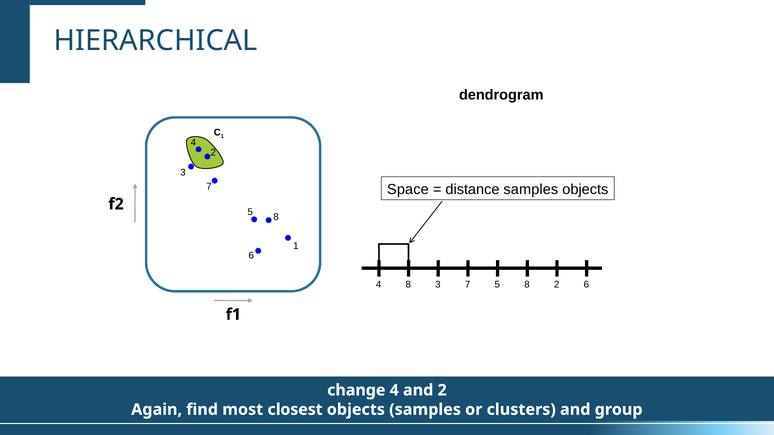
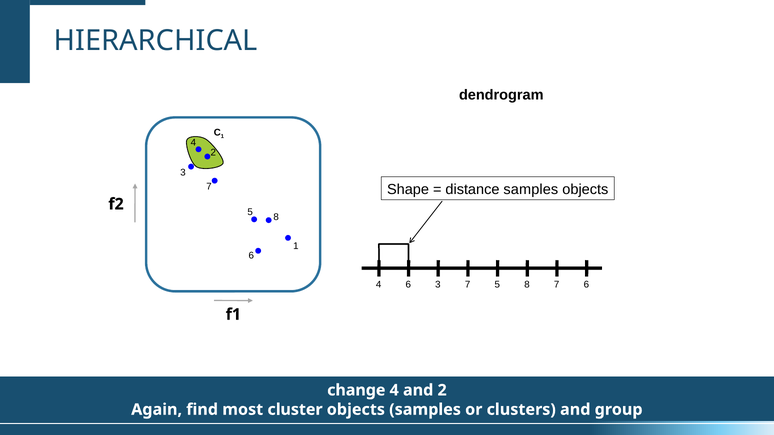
Space: Space -> Shape (408, 189)
4 8: 8 -> 6 (408, 285)
8 2: 2 -> 7 (557, 285)
closest: closest -> cluster (295, 410)
